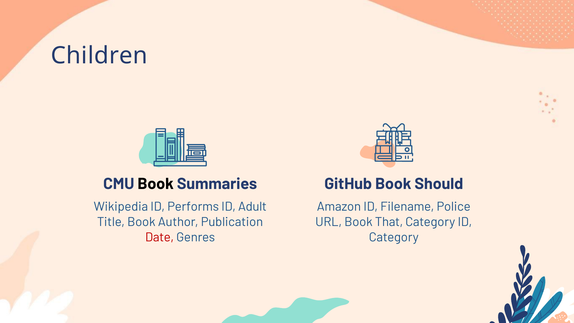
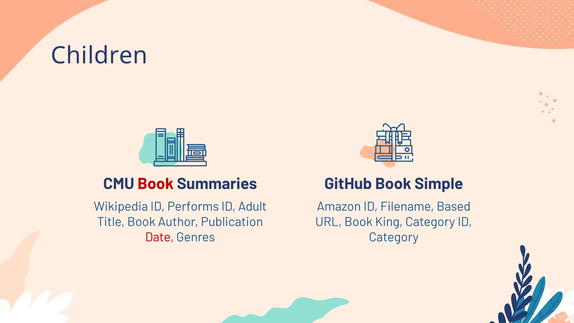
Book colour: black -> red (156, 184)
Should: Should -> Simple (439, 184)
Police: Police -> Based (454, 207)
That: That -> King (389, 222)
